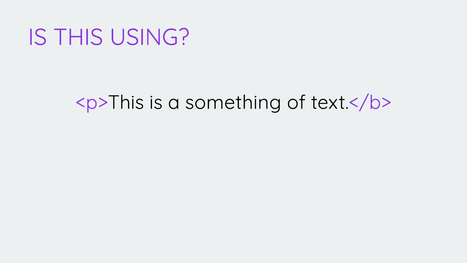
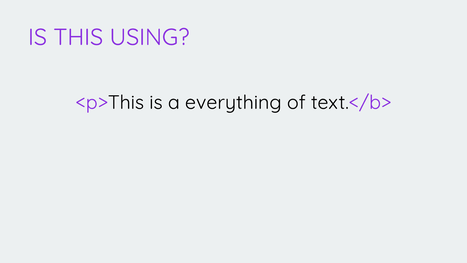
something: something -> everything (233, 102)
